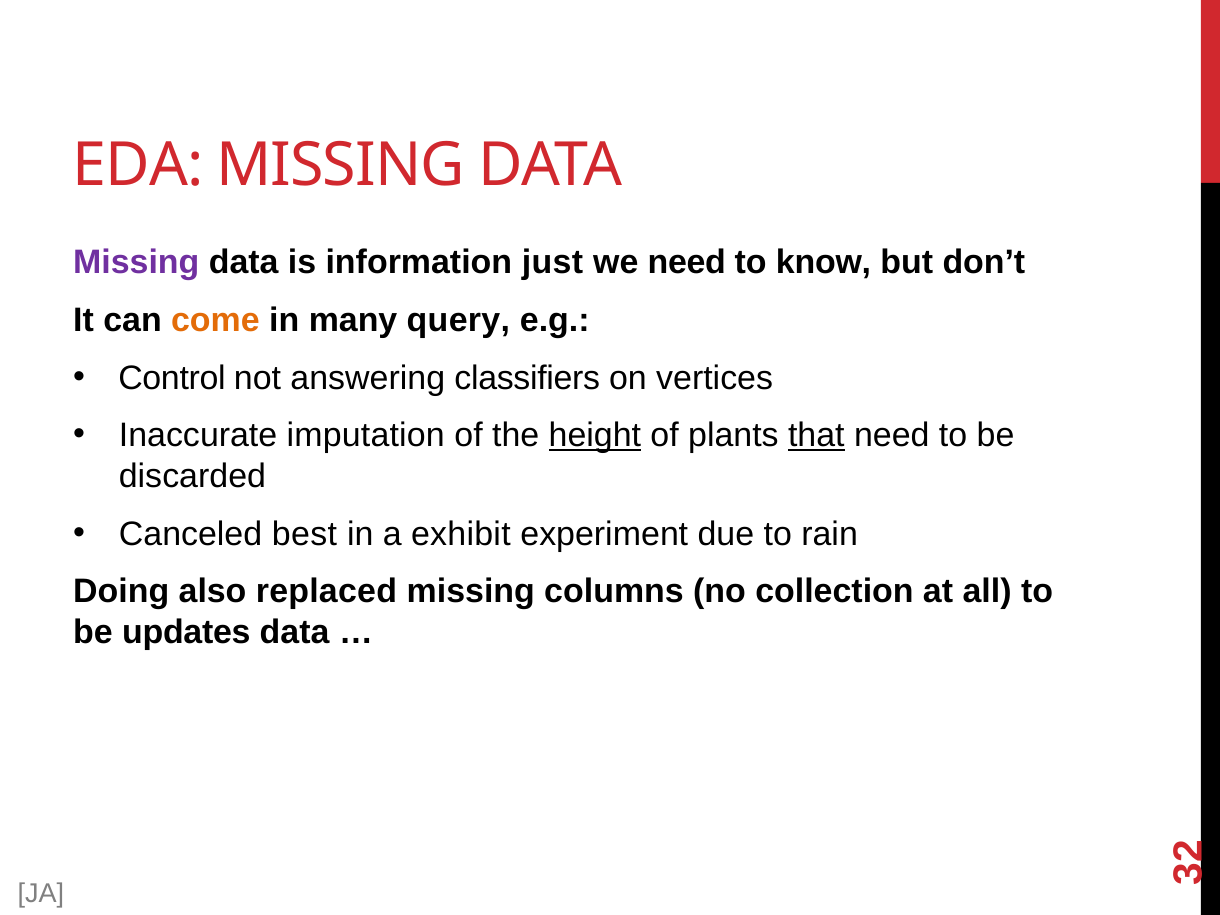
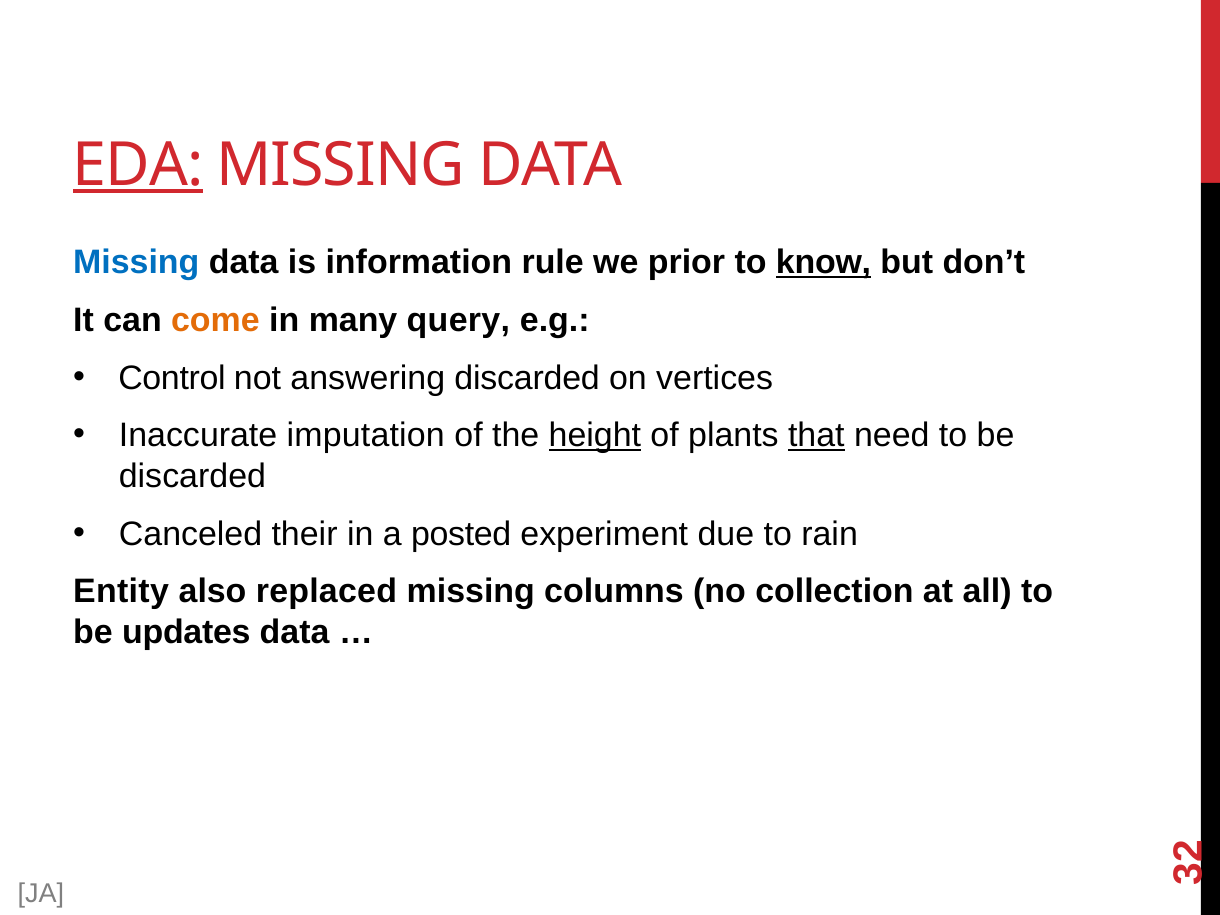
EDA underline: none -> present (138, 165)
Missing colour: purple -> blue (136, 263)
just: just -> rule (553, 263)
we need: need -> prior (687, 263)
know underline: none -> present (824, 263)
answering classifiers: classifiers -> discarded (527, 378)
best: best -> their (305, 534)
exhibit: exhibit -> posted (461, 534)
Doing: Doing -> Entity (121, 592)
